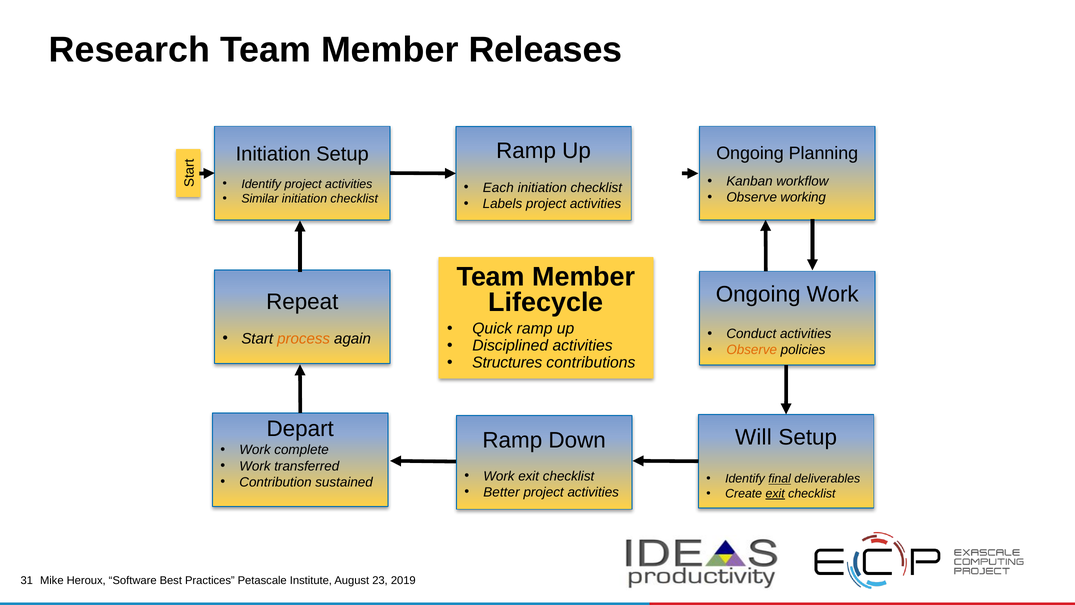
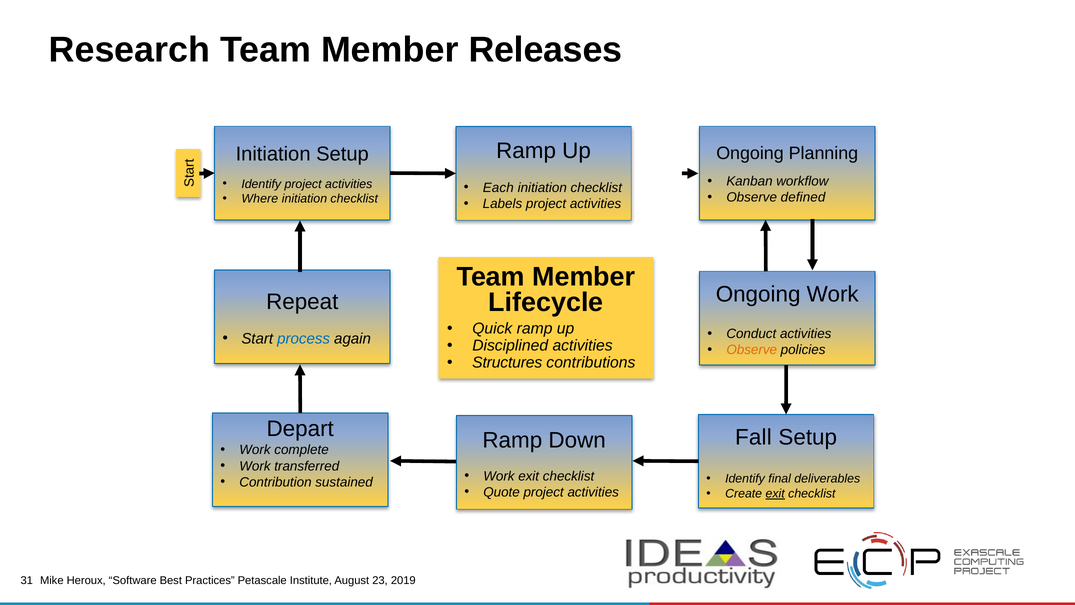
working: working -> defined (803, 197)
Similar: Similar -> Where (260, 199)
process colour: orange -> blue (304, 339)
Will: Will -> Fall (753, 437)
final underline: present -> none (780, 479)
Better: Better -> Quote (502, 492)
